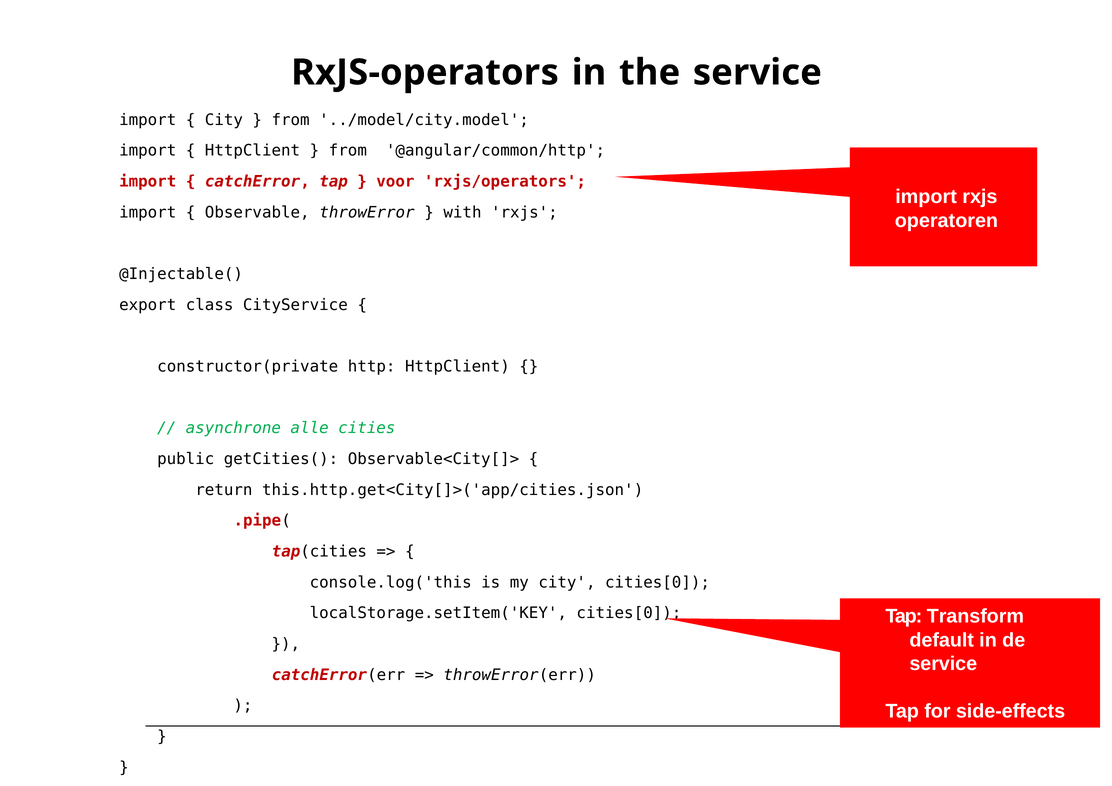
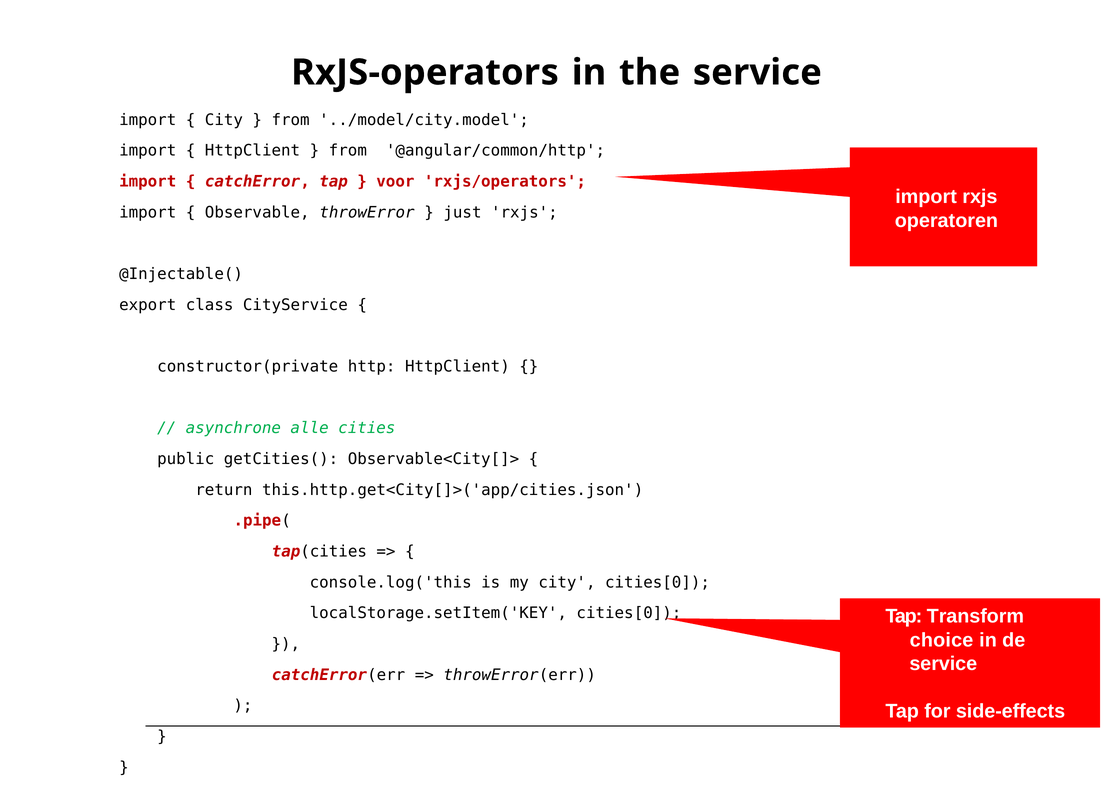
with: with -> just (462, 213)
default: default -> choice (942, 641)
